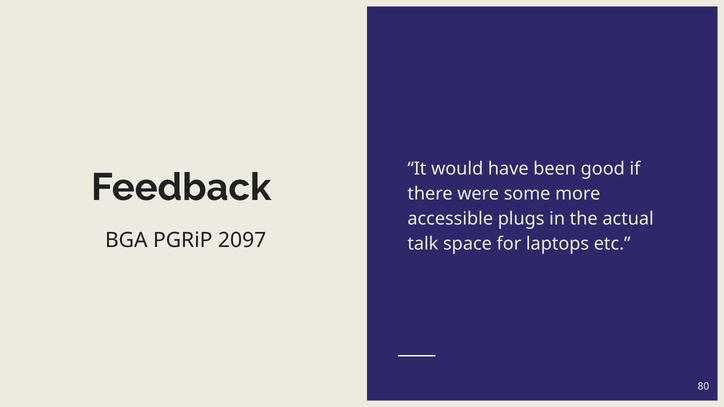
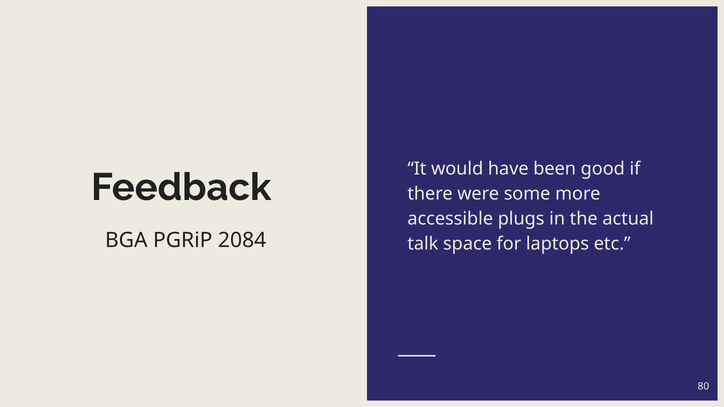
2097: 2097 -> 2084 (242, 241)
